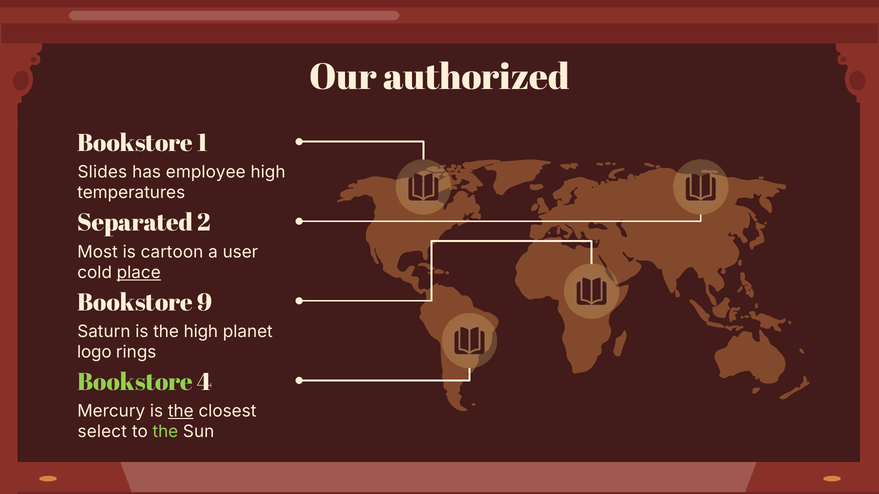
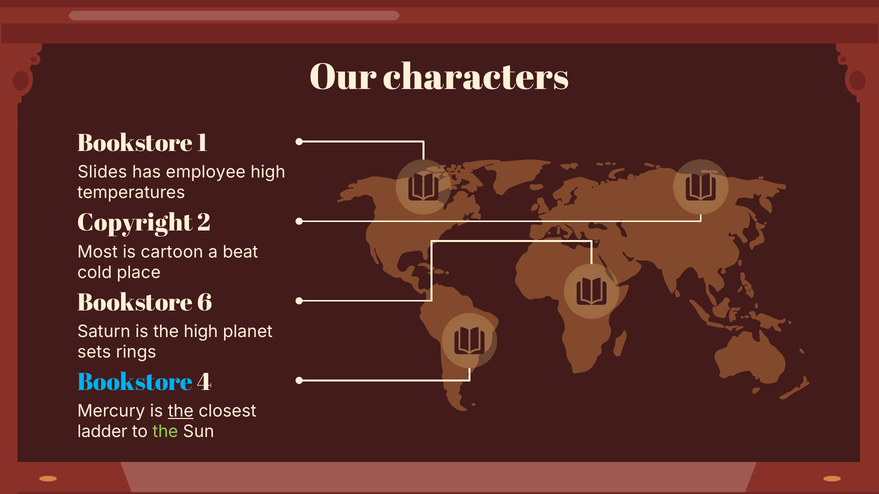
authorized: authorized -> characters (476, 77)
Separated: Separated -> Copyright (135, 223)
user: user -> beat (240, 252)
place underline: present -> none (139, 273)
9: 9 -> 6 (205, 303)
logo: logo -> sets (94, 352)
Bookstore colour: light green -> light blue (135, 382)
select: select -> ladder (102, 432)
